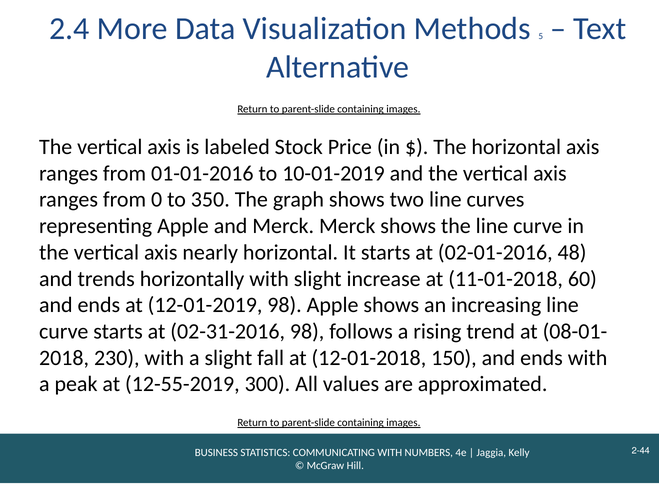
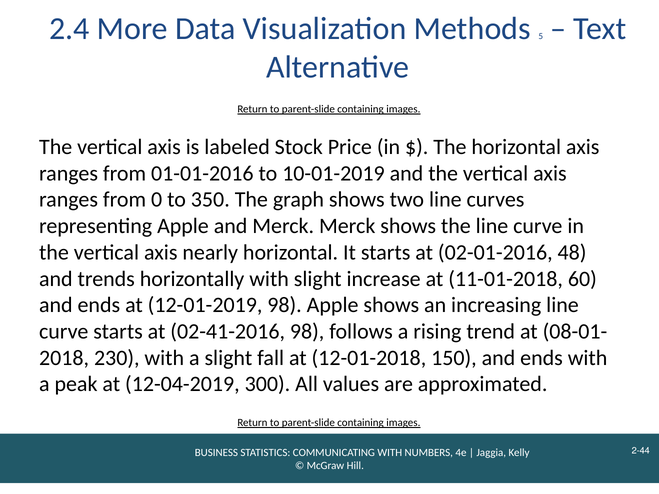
02-31-2016: 02-31-2016 -> 02-41-2016 (228, 332)
12-55-2019: 12-55-2019 -> 12-04-2019 (182, 384)
